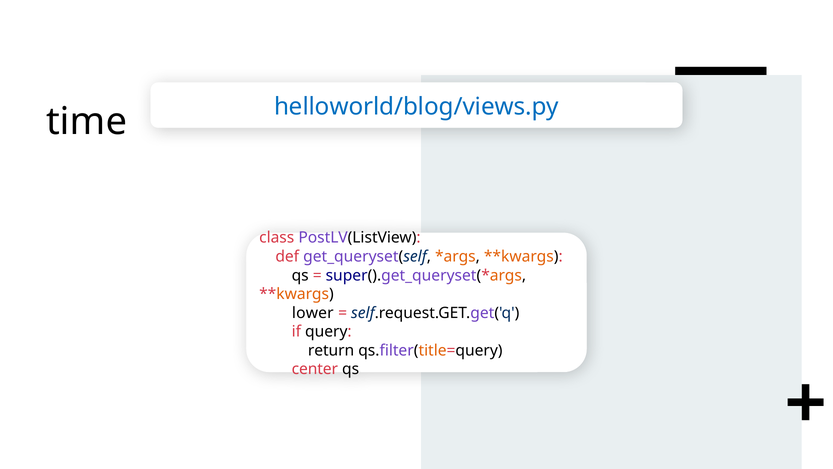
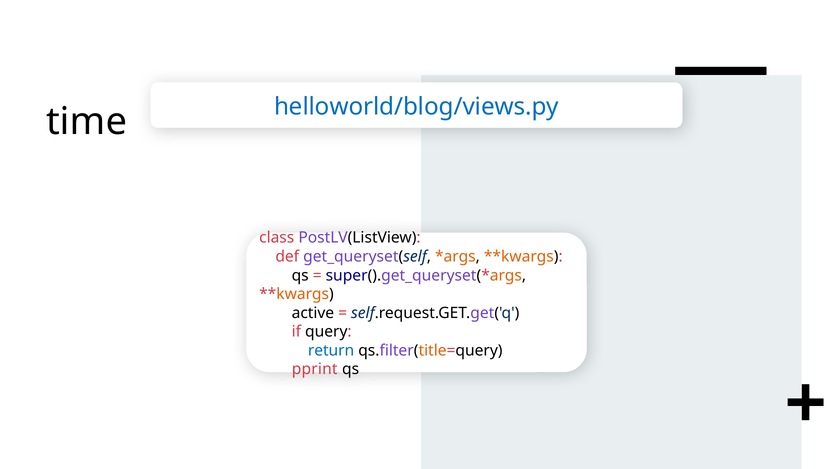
lower: lower -> active (313, 313)
return colour: black -> blue (331, 350)
center: center -> pprint (315, 369)
